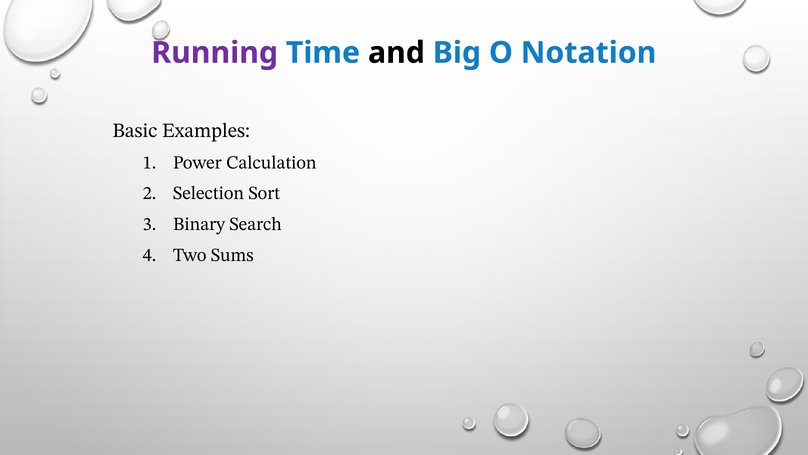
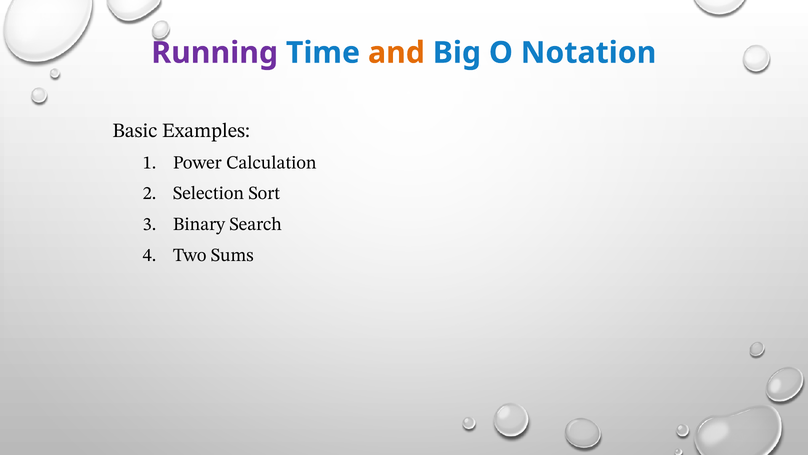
and colour: black -> orange (396, 53)
